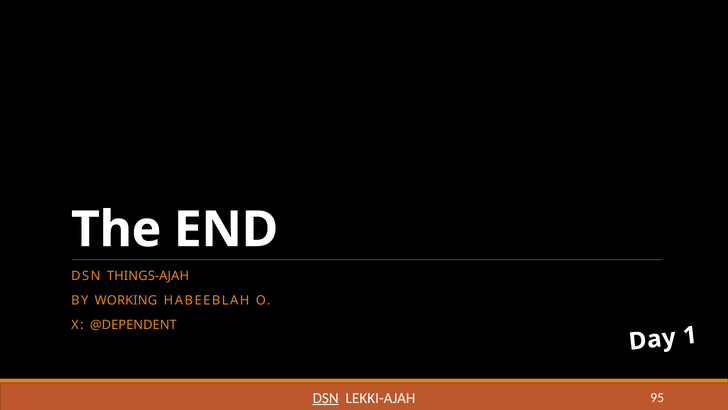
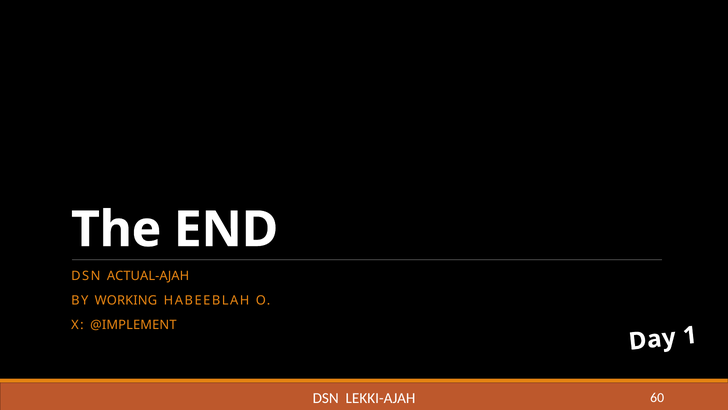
THINGS-AJAH: THINGS-AJAH -> ACTUAL-AJAH (148, 276)
@DEPENDENT: @DEPENDENT -> @IMPLEMENT (133, 325)
DSN underline: present -> none (326, 398)
95: 95 -> 60 (657, 397)
